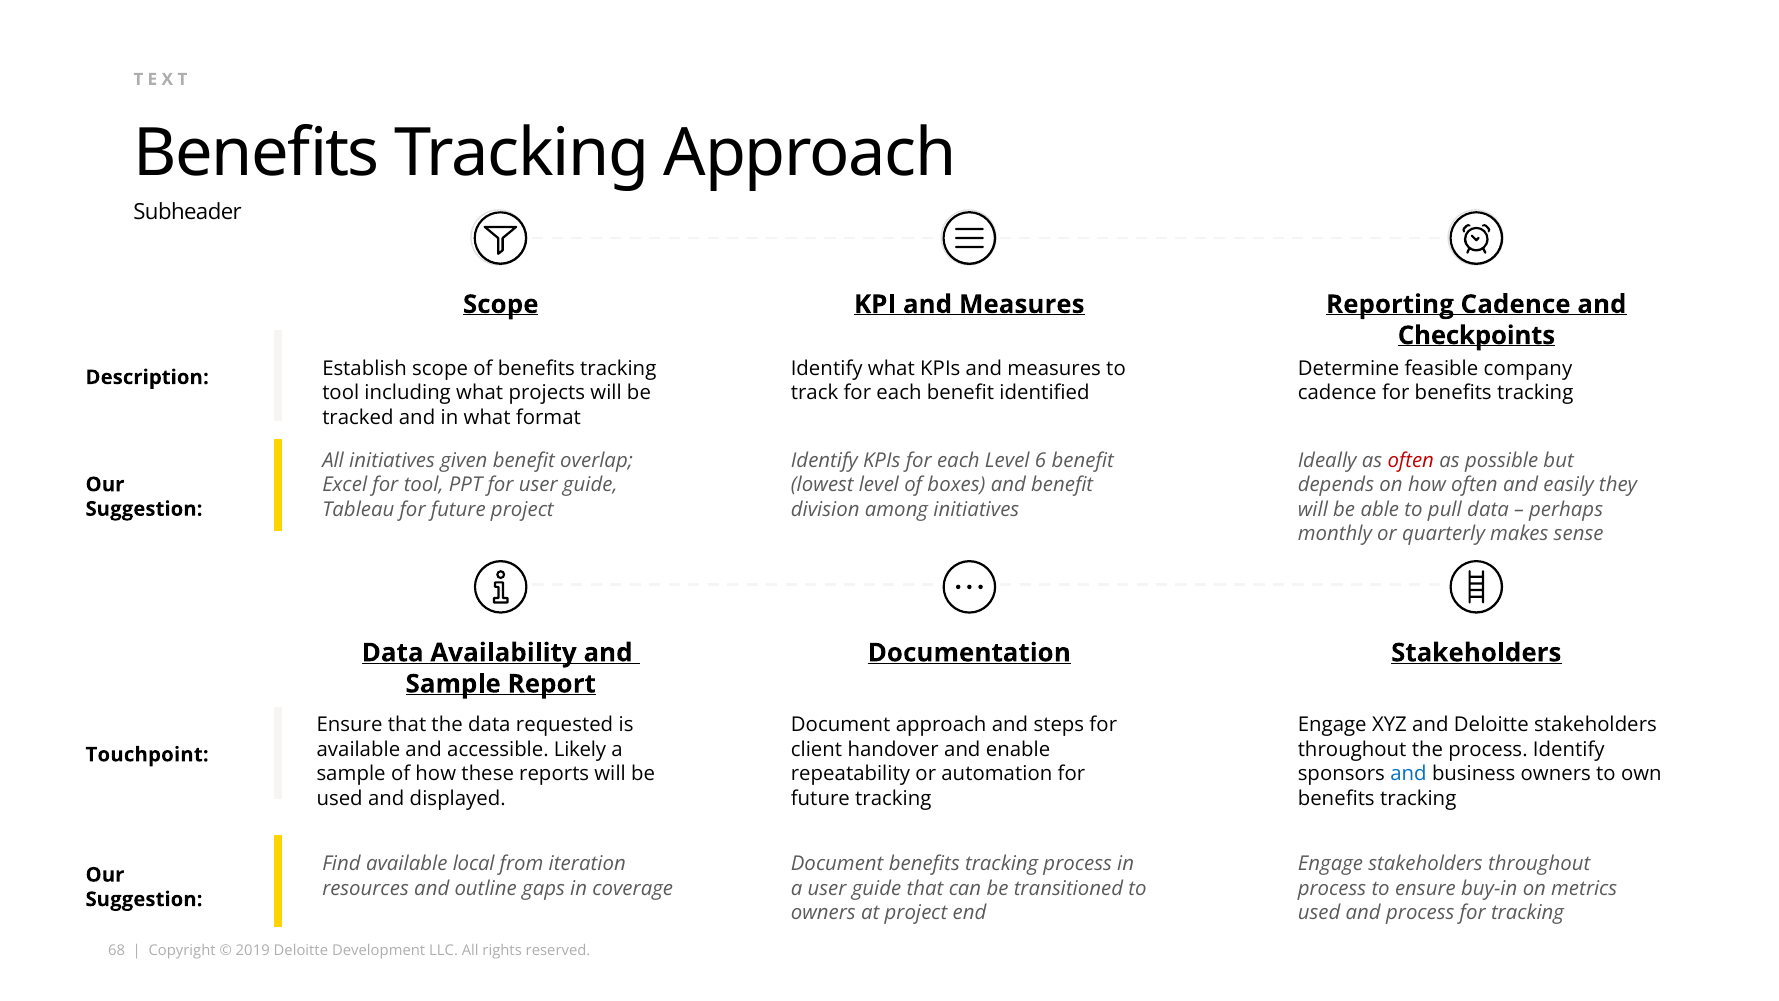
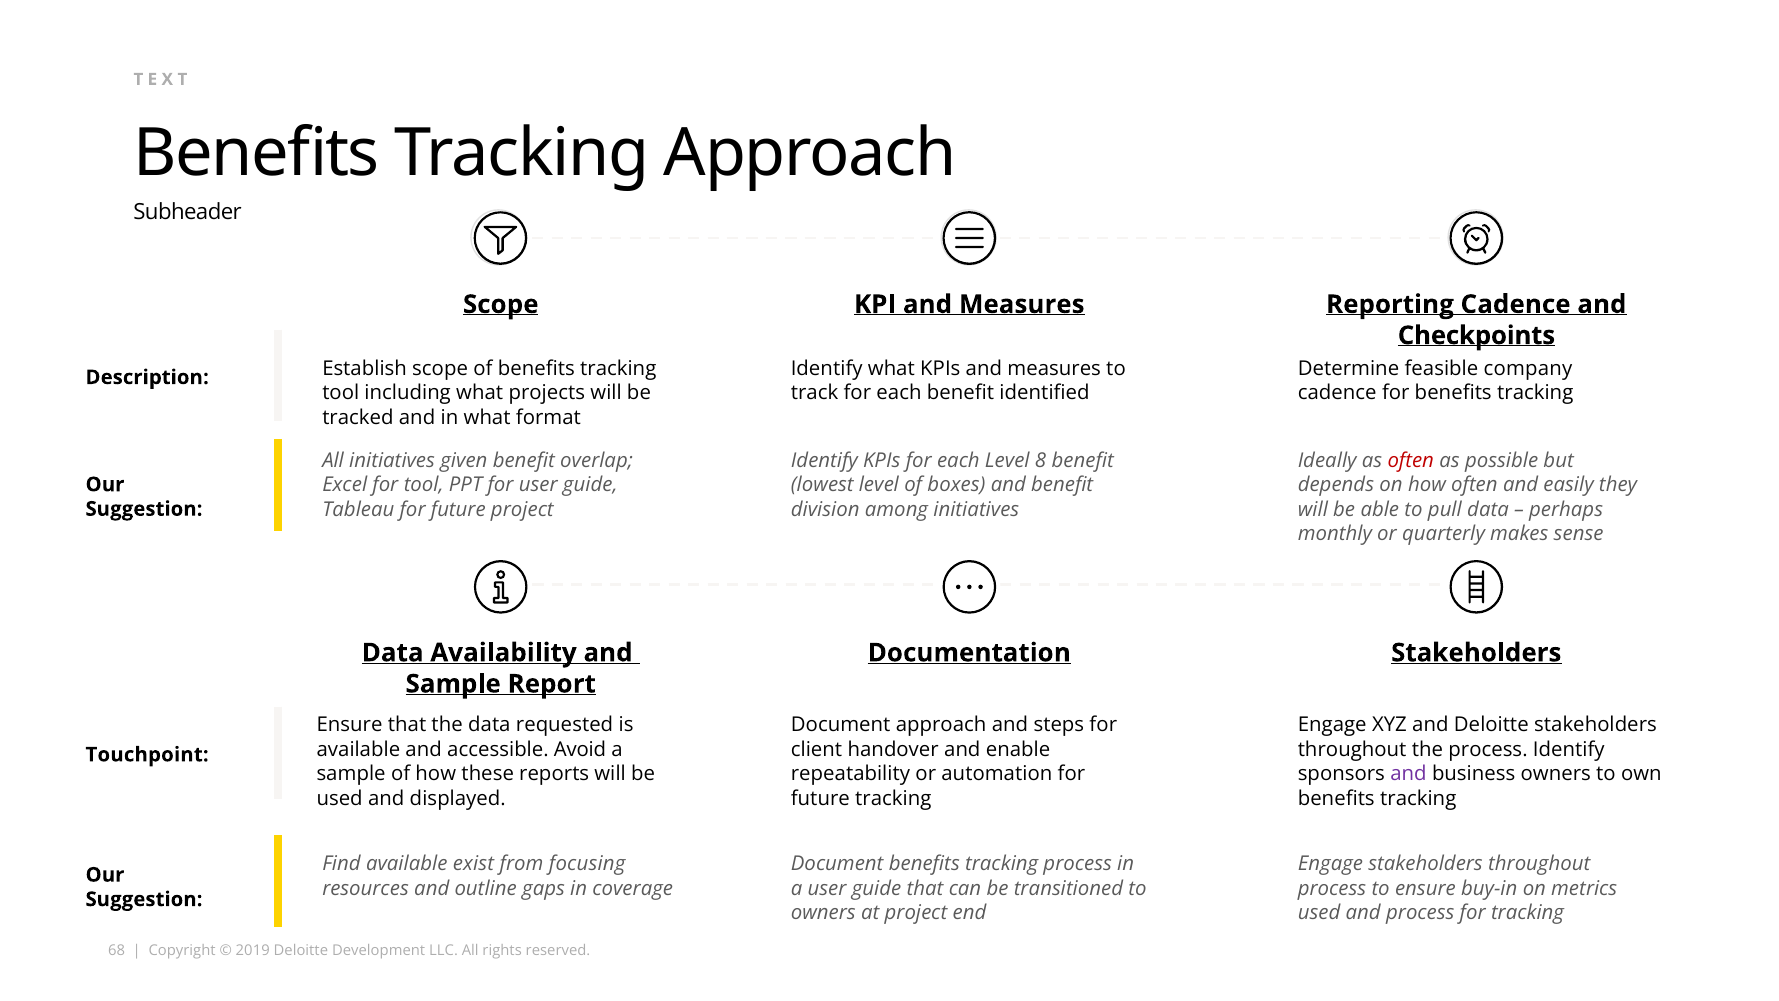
6: 6 -> 8 (1041, 460)
Likely: Likely -> Avoid (580, 749)
and colour: blue -> purple (1408, 774)
local: local -> exist (473, 864)
iteration: iteration -> focusing (587, 864)
